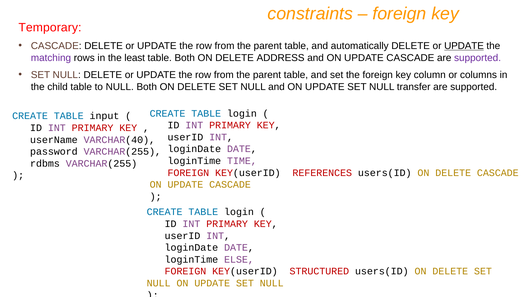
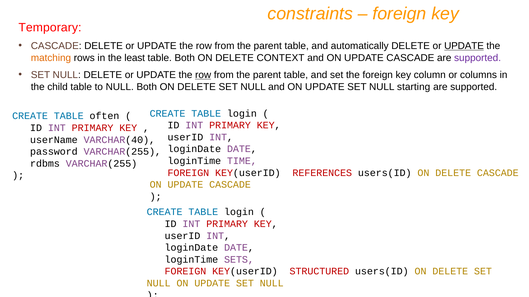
matching colour: purple -> orange (51, 58)
ADDRESS: ADDRESS -> CONTEXT (281, 58)
row underline: none -> present (203, 75)
transfer: transfer -> starting (414, 87)
input: input -> often (104, 116)
ELSE: ELSE -> SETS (239, 260)
